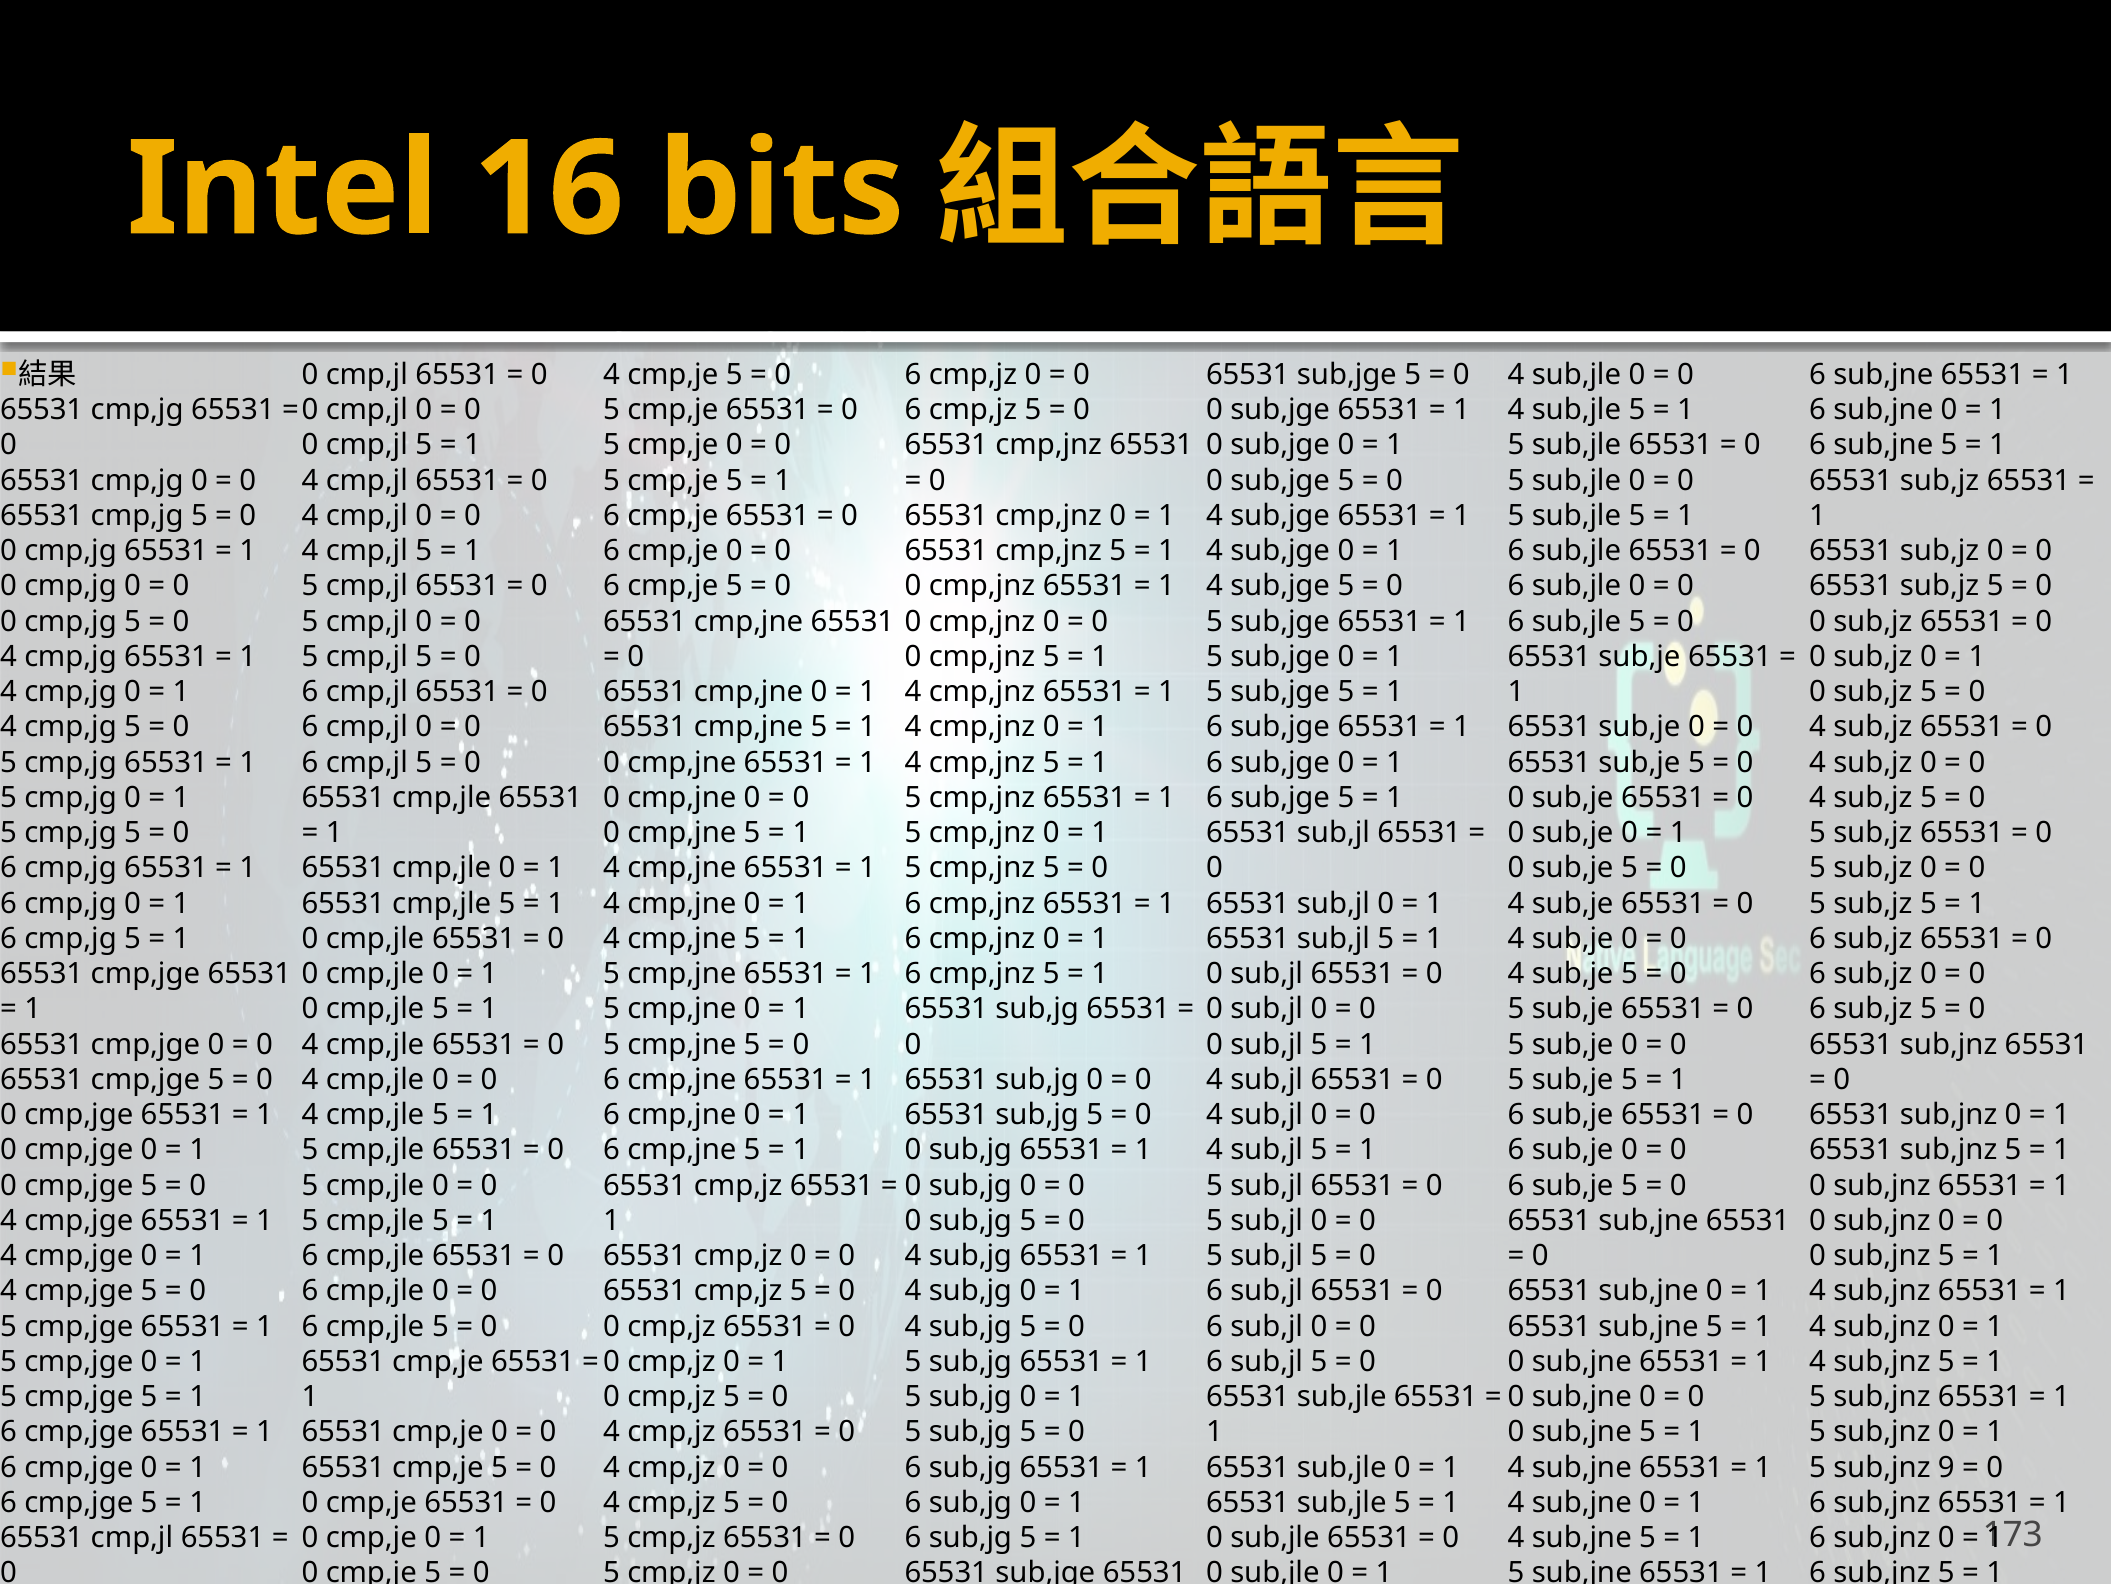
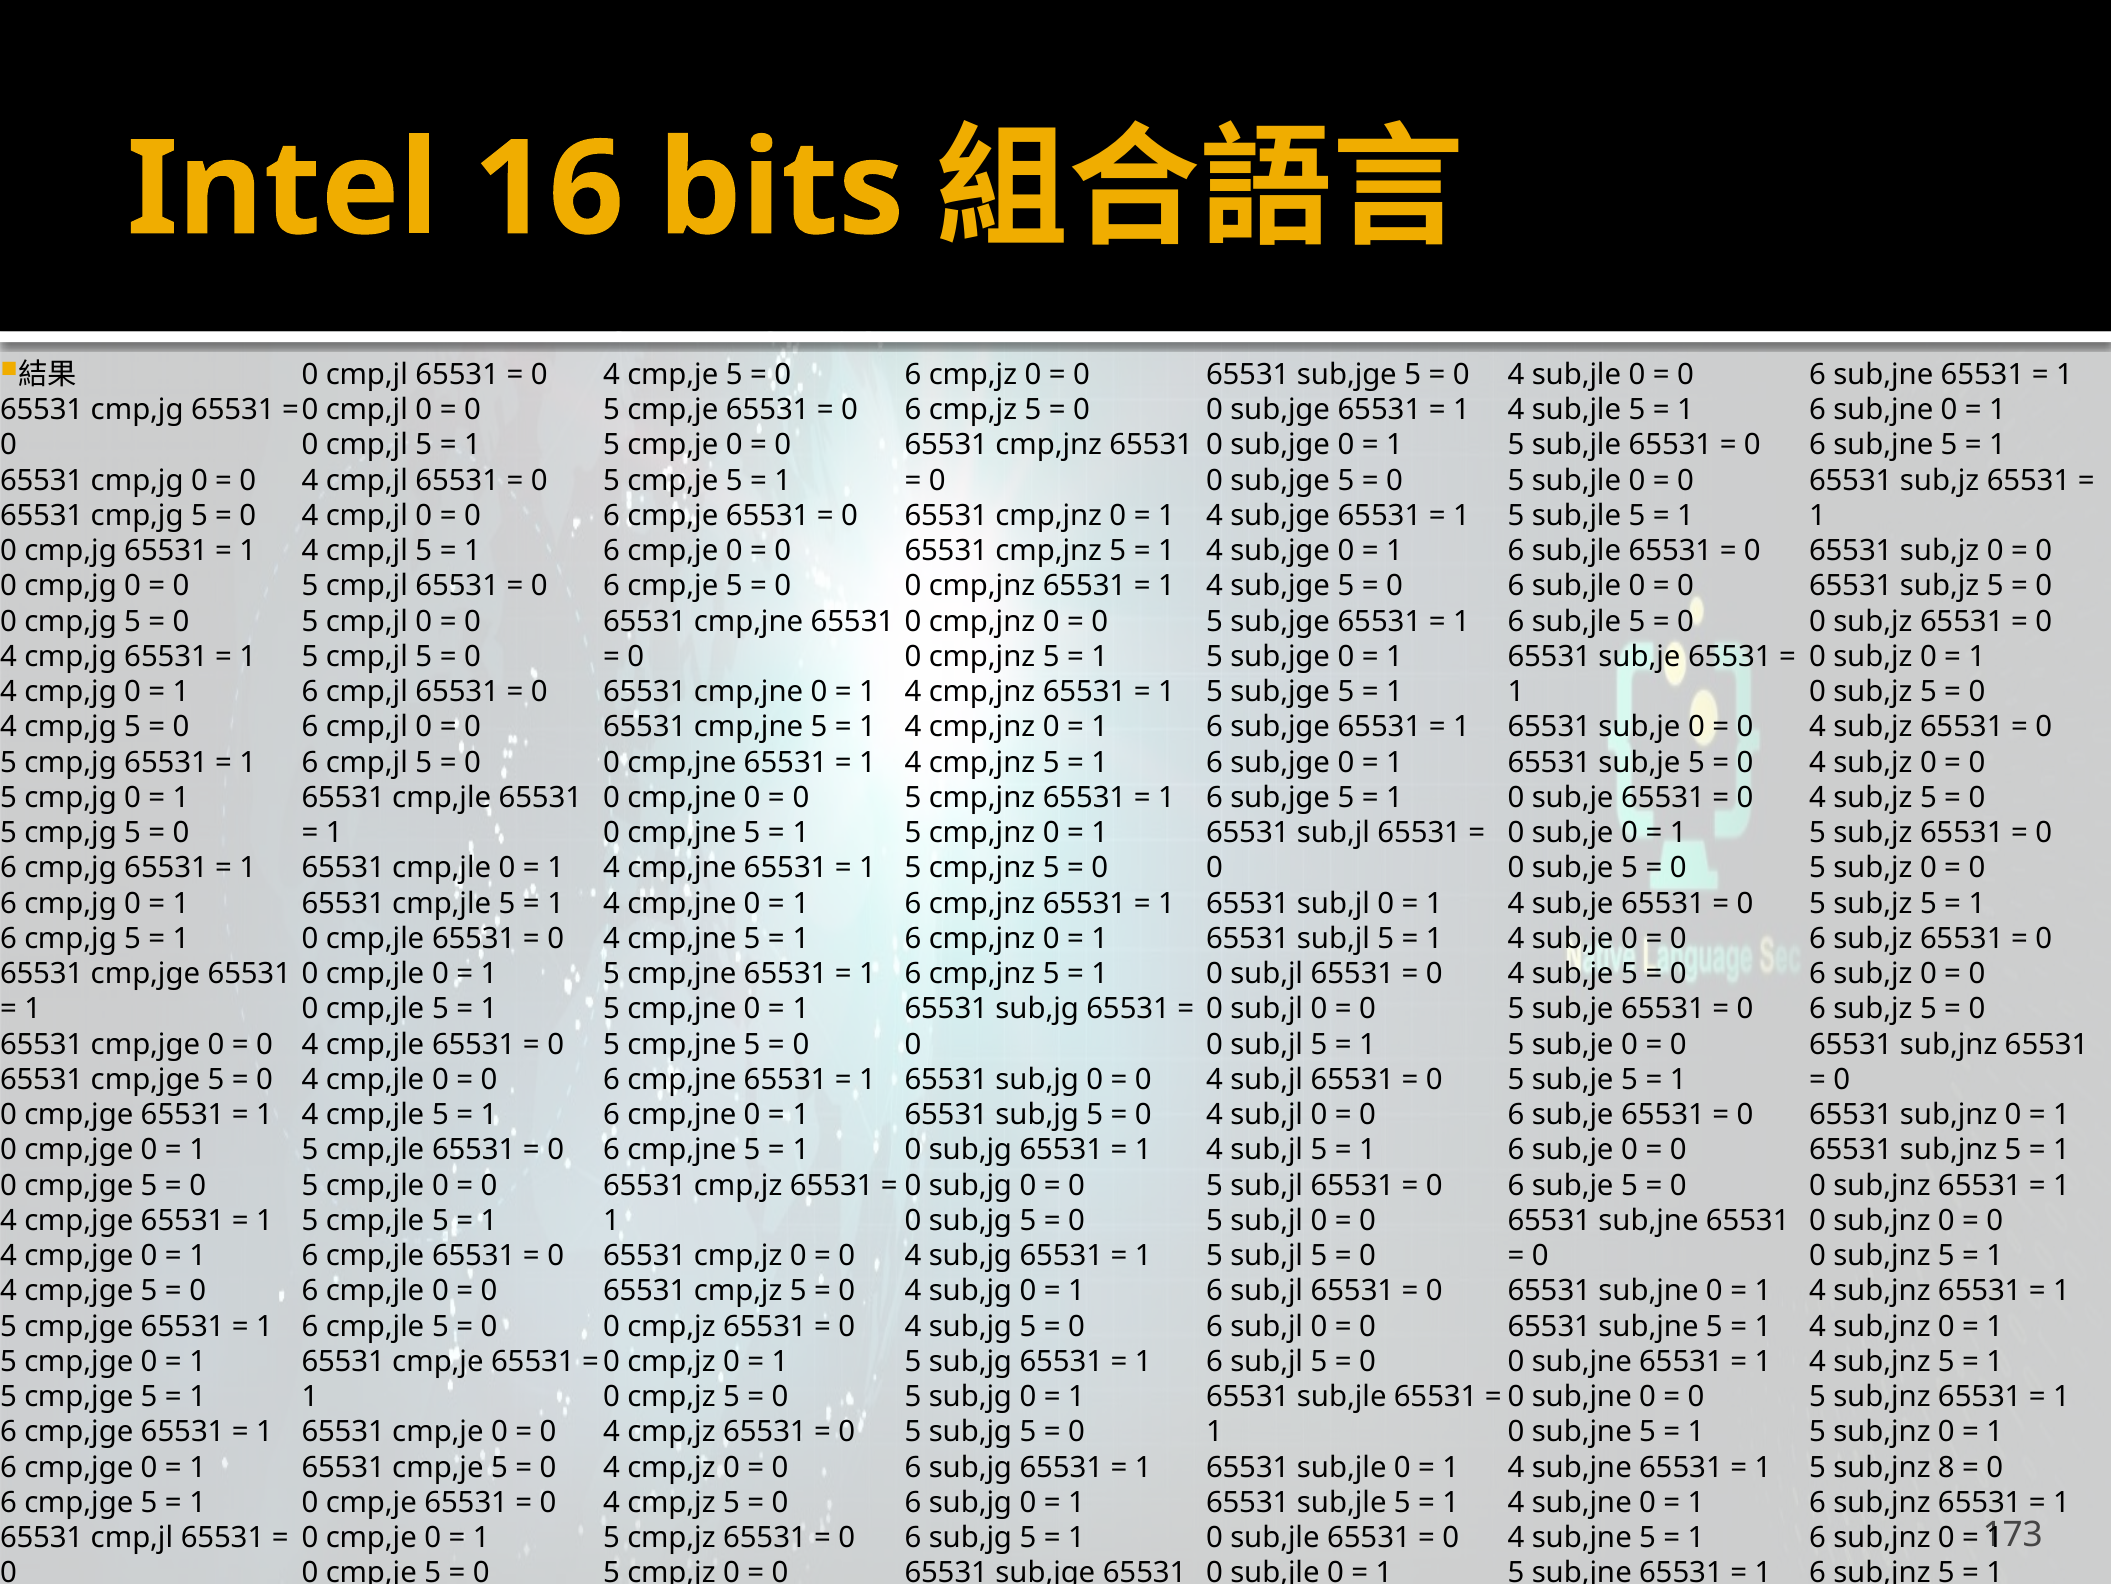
9: 9 -> 8 (1946, 1467)
